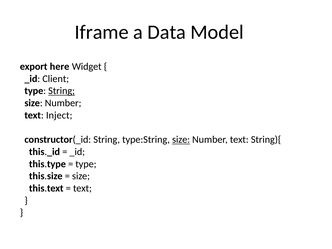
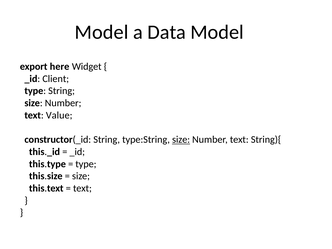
Iframe: Iframe -> Model (102, 32)
String underline: present -> none (62, 91)
Inject: Inject -> Value (59, 115)
